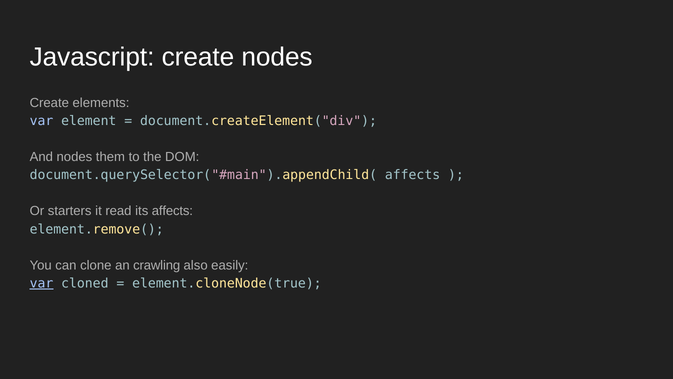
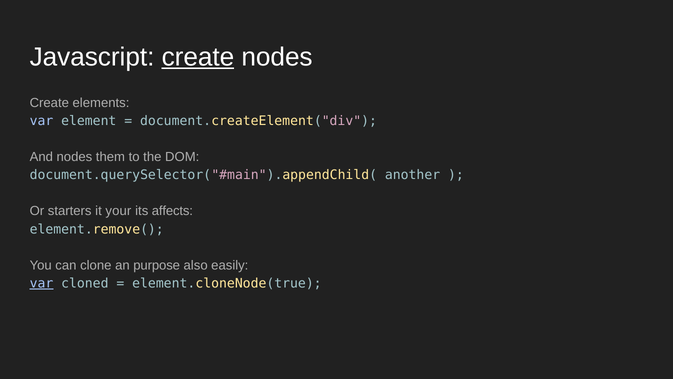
create underline: none -> present (198, 57)
affects: affects -> another (413, 175)
read: read -> your (118, 211)
crawling: crawling -> purpose (157, 265)
